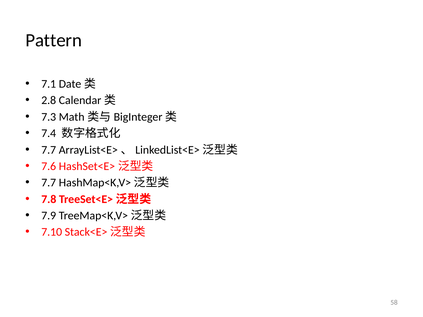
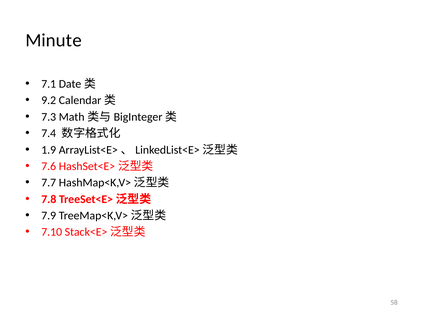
Pattern: Pattern -> Minute (54, 40)
2.8: 2.8 -> 9.2 (49, 101)
7.7: 7.7 -> 1.9 (49, 150)
